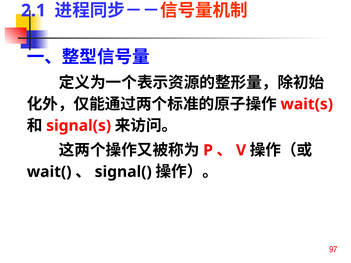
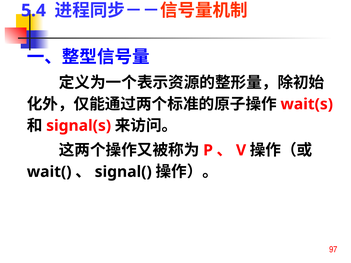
2.1: 2.1 -> 5.4 (33, 11)
